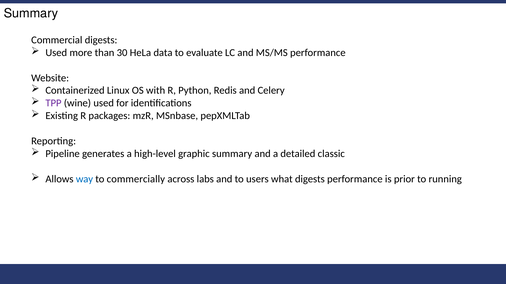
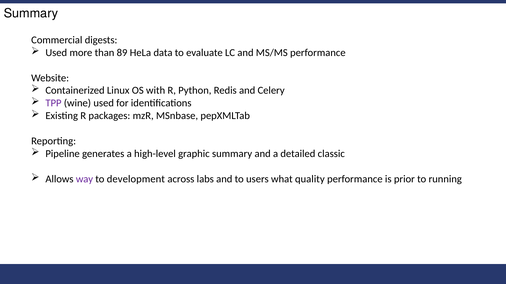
30: 30 -> 89 (122, 53)
way colour: blue -> purple (84, 179)
commercially: commercially -> development (136, 179)
what digests: digests -> quality (310, 179)
